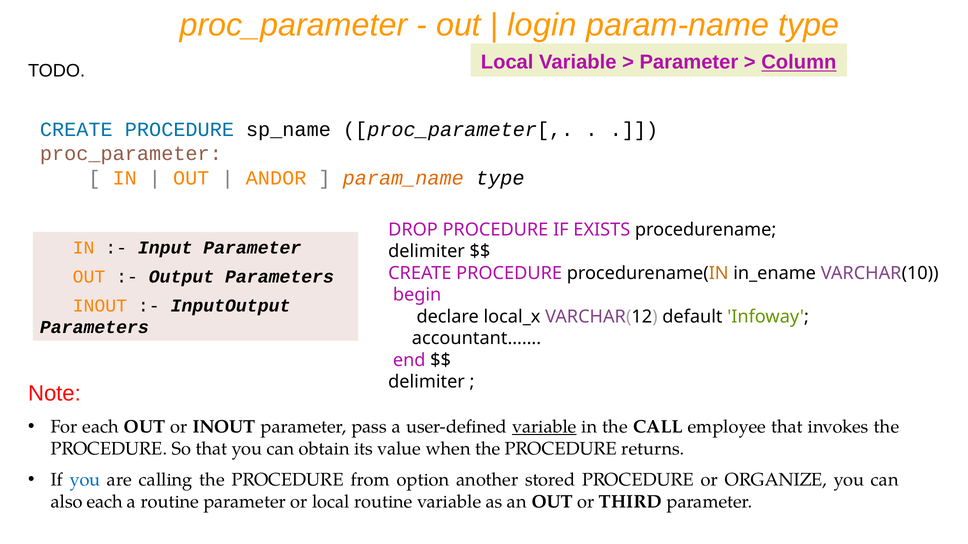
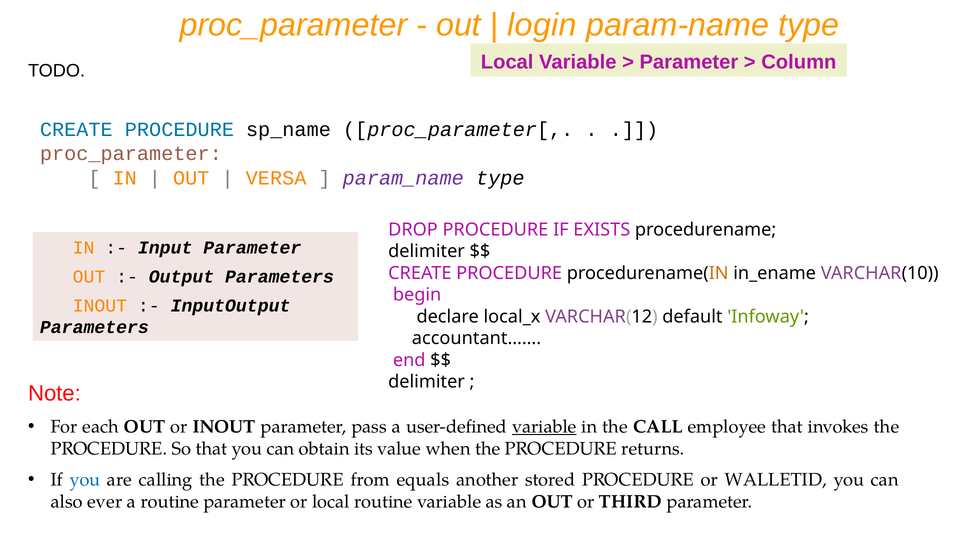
Column underline: present -> none (799, 62)
ANDOR: ANDOR -> VERSA (276, 178)
param_name colour: orange -> purple (403, 178)
option: option -> equals (423, 480)
ORGANIZE: ORGANIZE -> WALLETID (776, 480)
also each: each -> ever (105, 502)
